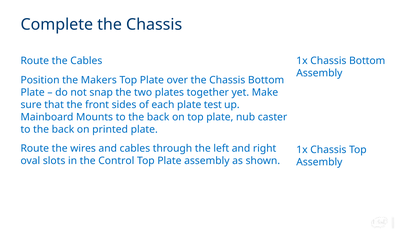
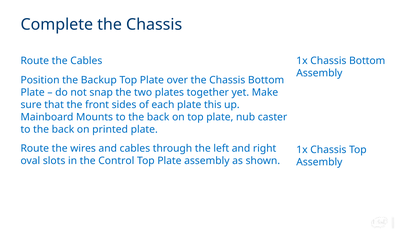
Makers: Makers -> Backup (99, 80)
test: test -> this (213, 105)
